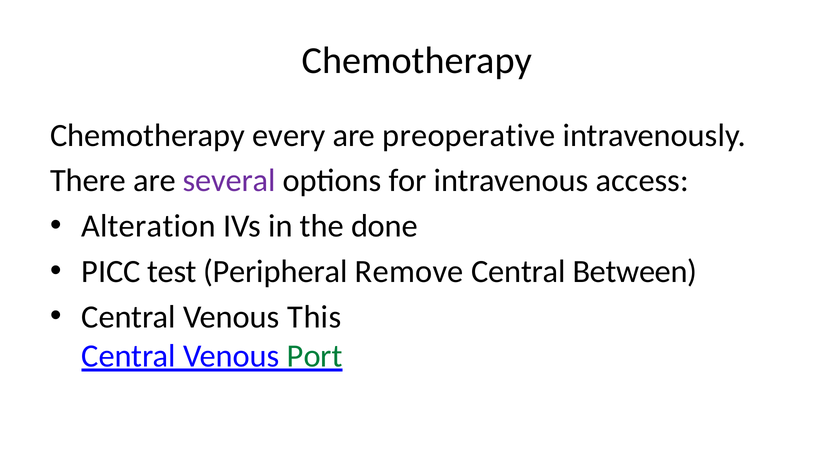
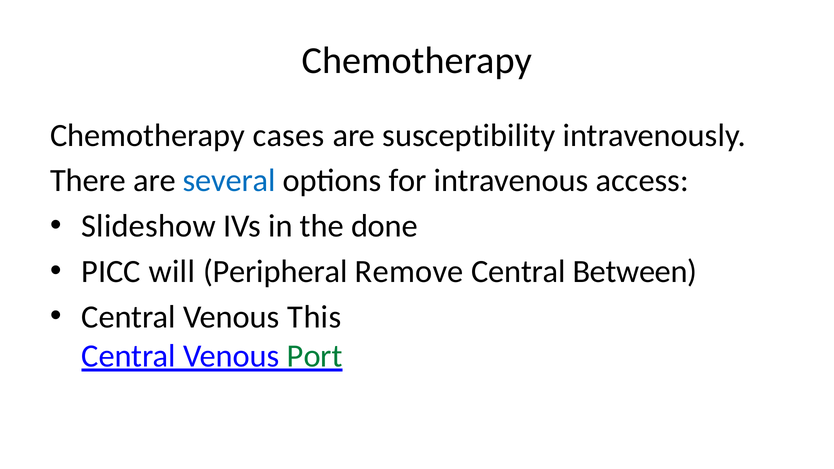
every: every -> cases (289, 135)
preoperative: preoperative -> susceptibility (469, 135)
several colour: purple -> blue (229, 181)
Alteration: Alteration -> Slideshow (149, 226)
test: test -> will (172, 272)
